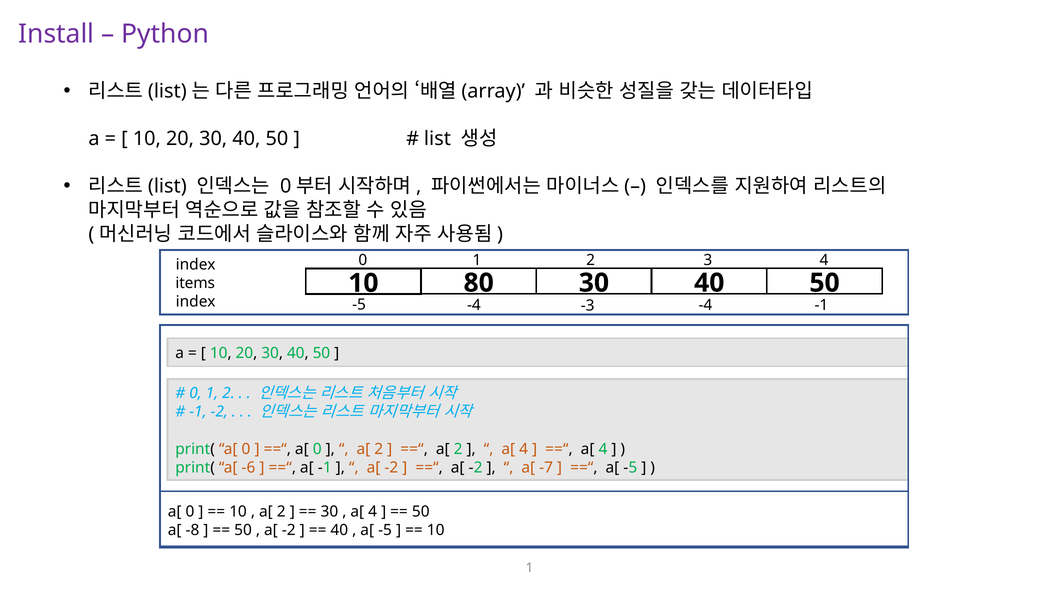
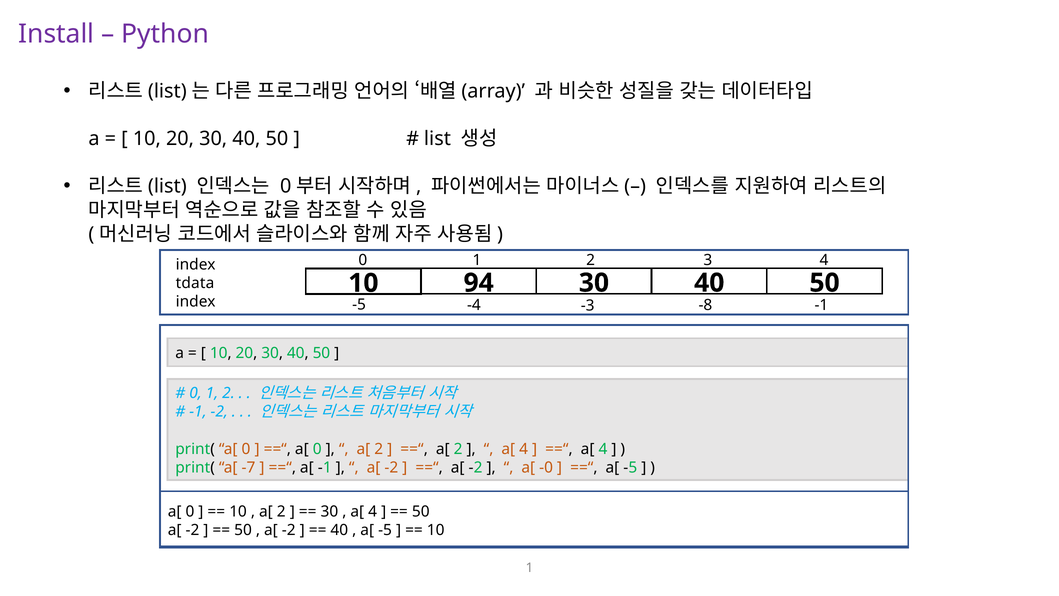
items: items -> tdata (195, 283)
80: 80 -> 94 (479, 283)
-3 -4: -4 -> -8 (705, 305)
-6: -6 -> -7 (248, 467)
-7: -7 -> -0 (546, 467)
-8: -8 -> -2 (192, 530)
